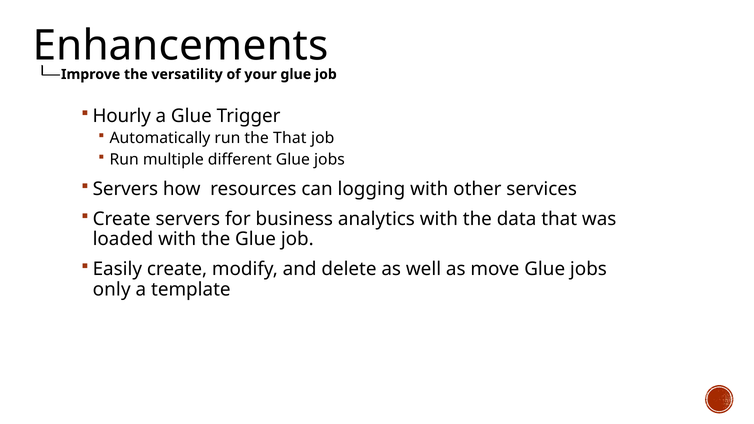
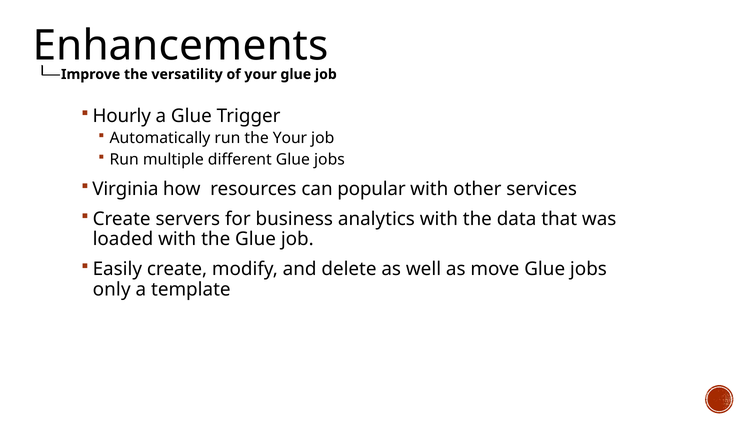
the That: That -> Your (290, 138)
Servers: Servers -> Virginia (125, 189)
logging: logging -> popular (371, 189)
